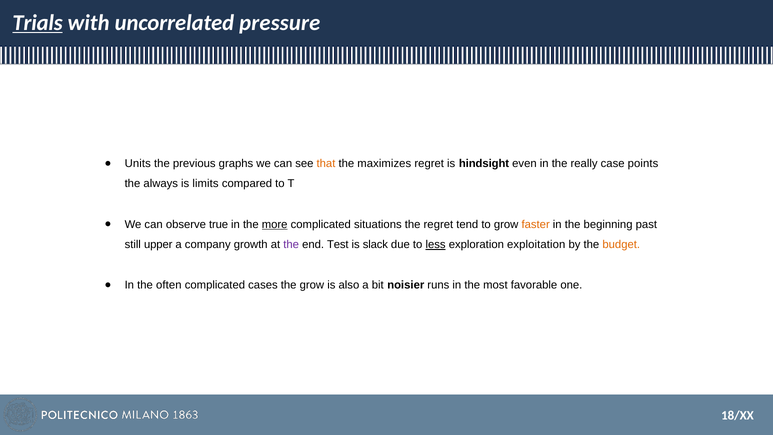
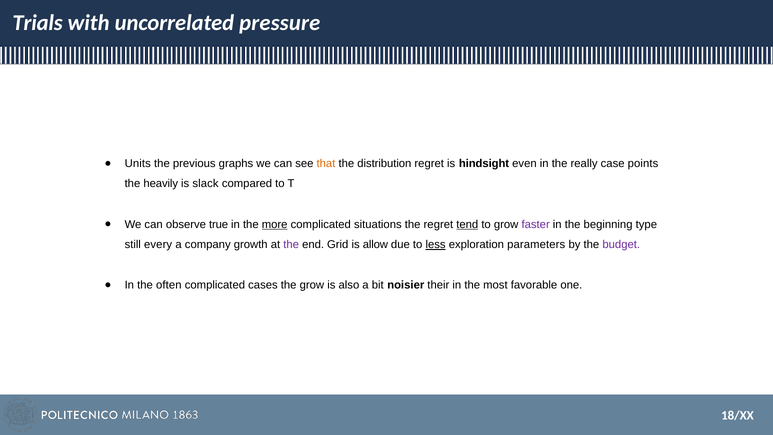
Trials underline: present -> none (38, 23)
maximizes: maximizes -> distribution (384, 163)
always: always -> heavily (161, 184)
limits: limits -> slack (205, 184)
tend underline: none -> present (467, 224)
faster colour: orange -> purple (536, 224)
past: past -> type (646, 224)
upper: upper -> every (158, 244)
Test: Test -> Grid (338, 244)
slack: slack -> allow (375, 244)
exploitation: exploitation -> parameters (536, 244)
budget colour: orange -> purple (621, 244)
runs: runs -> their (438, 285)
